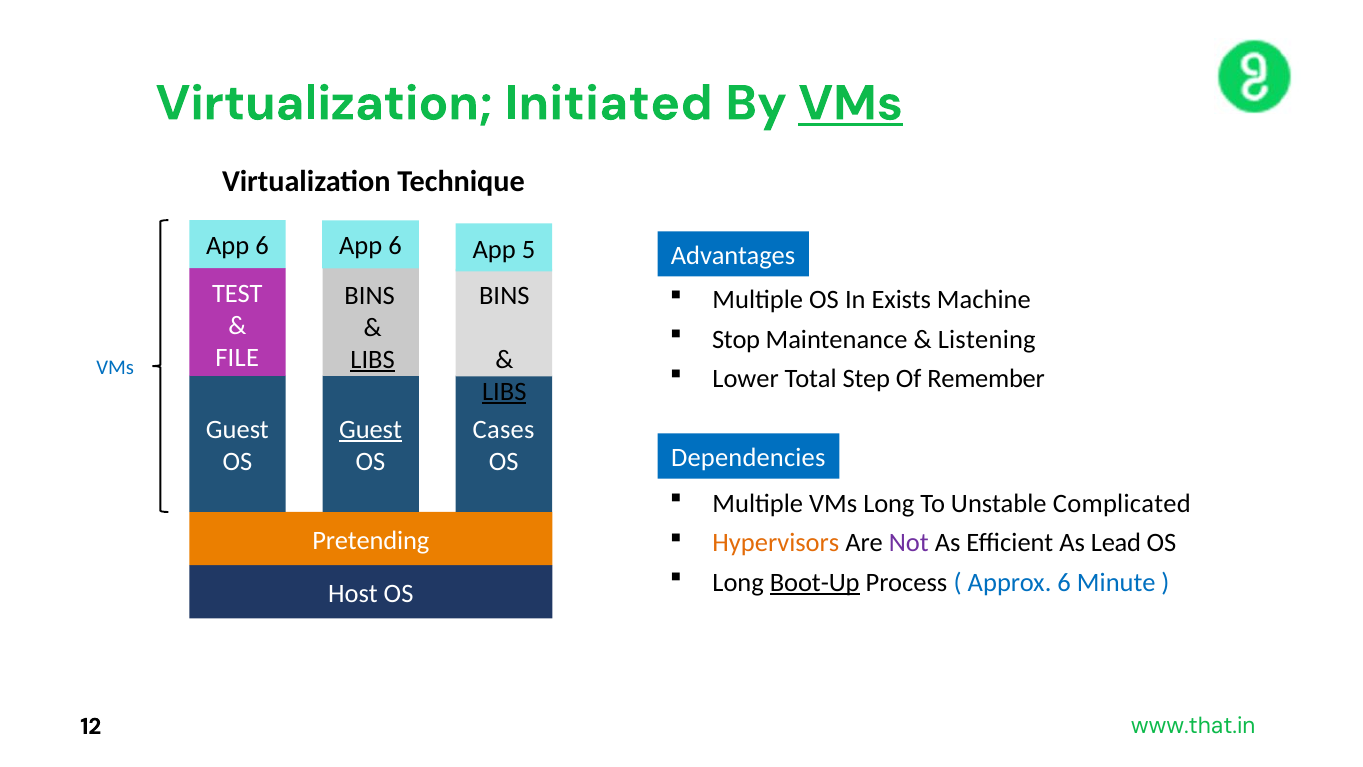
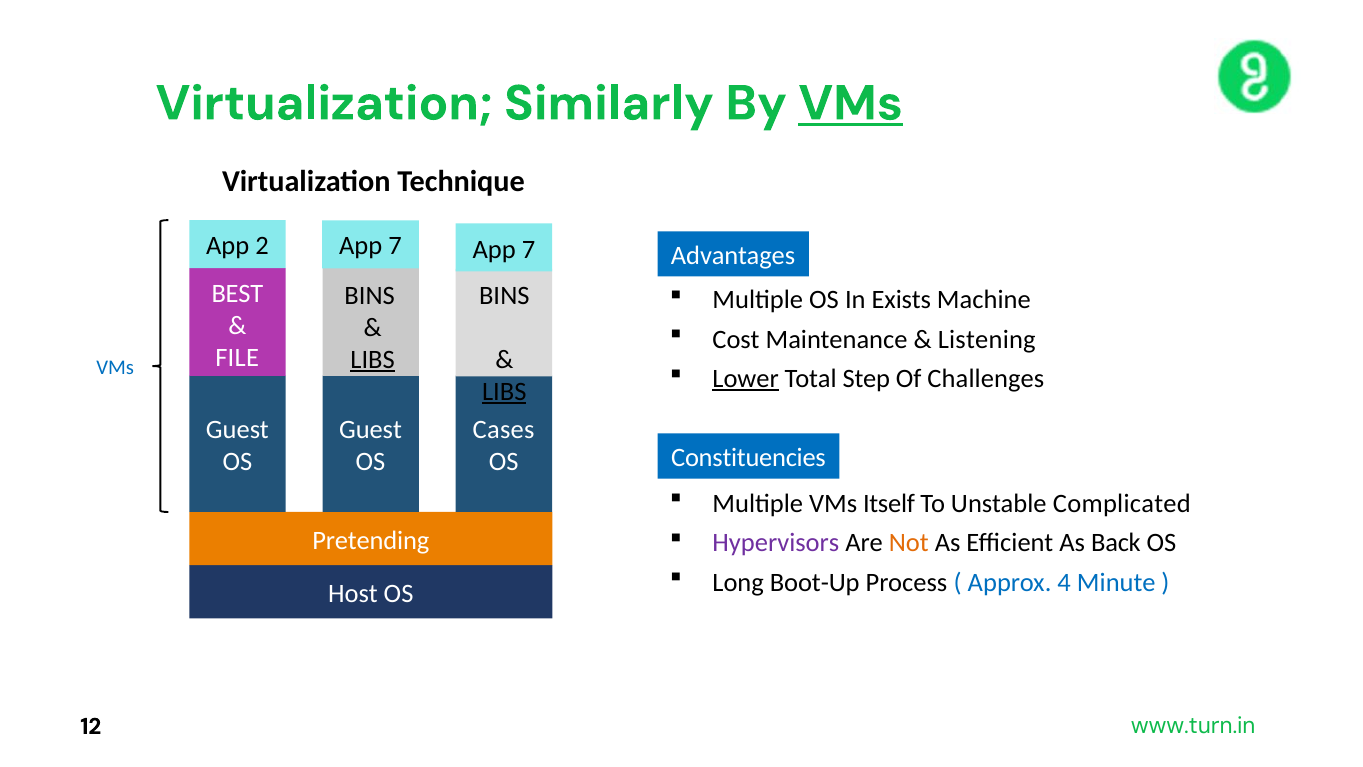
Initiated: Initiated -> Similarly (609, 103)
6: 6 -> 2 (262, 246)
6: 6 -> 7 (395, 246)
5: 5 -> 7 (529, 249)
TEST: TEST -> BEST (237, 294)
Stop: Stop -> Cost (736, 339)
Lower underline: none -> present (746, 379)
Remember: Remember -> Challenges (986, 379)
Guest underline: present -> none (371, 430)
Dependencies: Dependencies -> Constituencies (749, 458)
VMs Long: Long -> Itself (889, 503)
Hypervisors colour: orange -> purple (776, 543)
Not colour: purple -> orange (909, 543)
Lead: Lead -> Back (1116, 543)
Boot-Up underline: present -> none (815, 582)
Approx 6: 6 -> 4 (1064, 582)
www.that.in: www.that.in -> www.turn.in (1193, 726)
